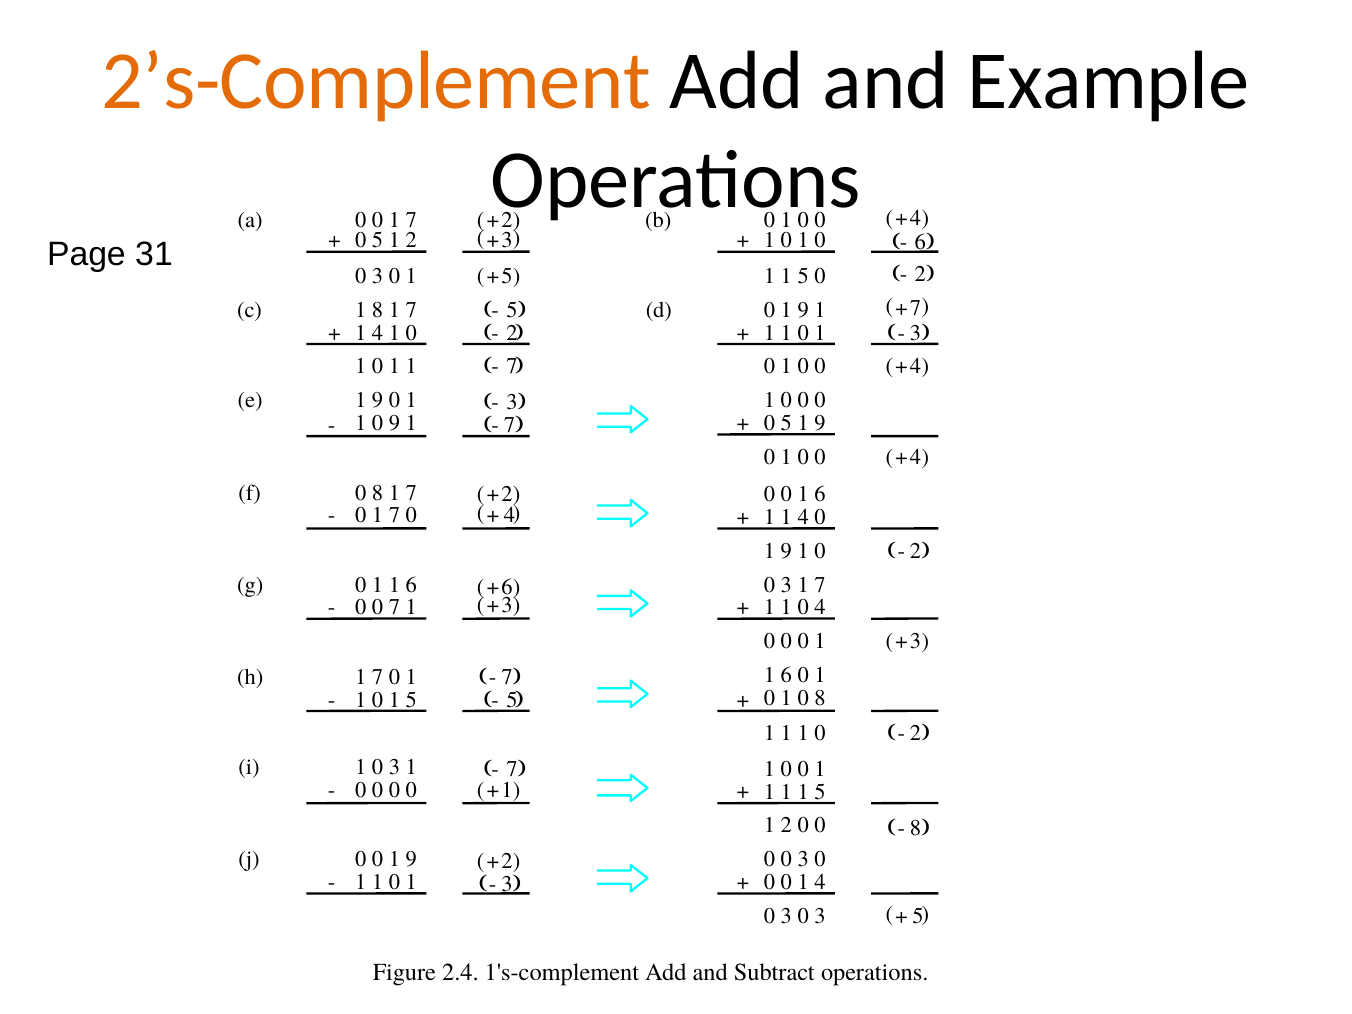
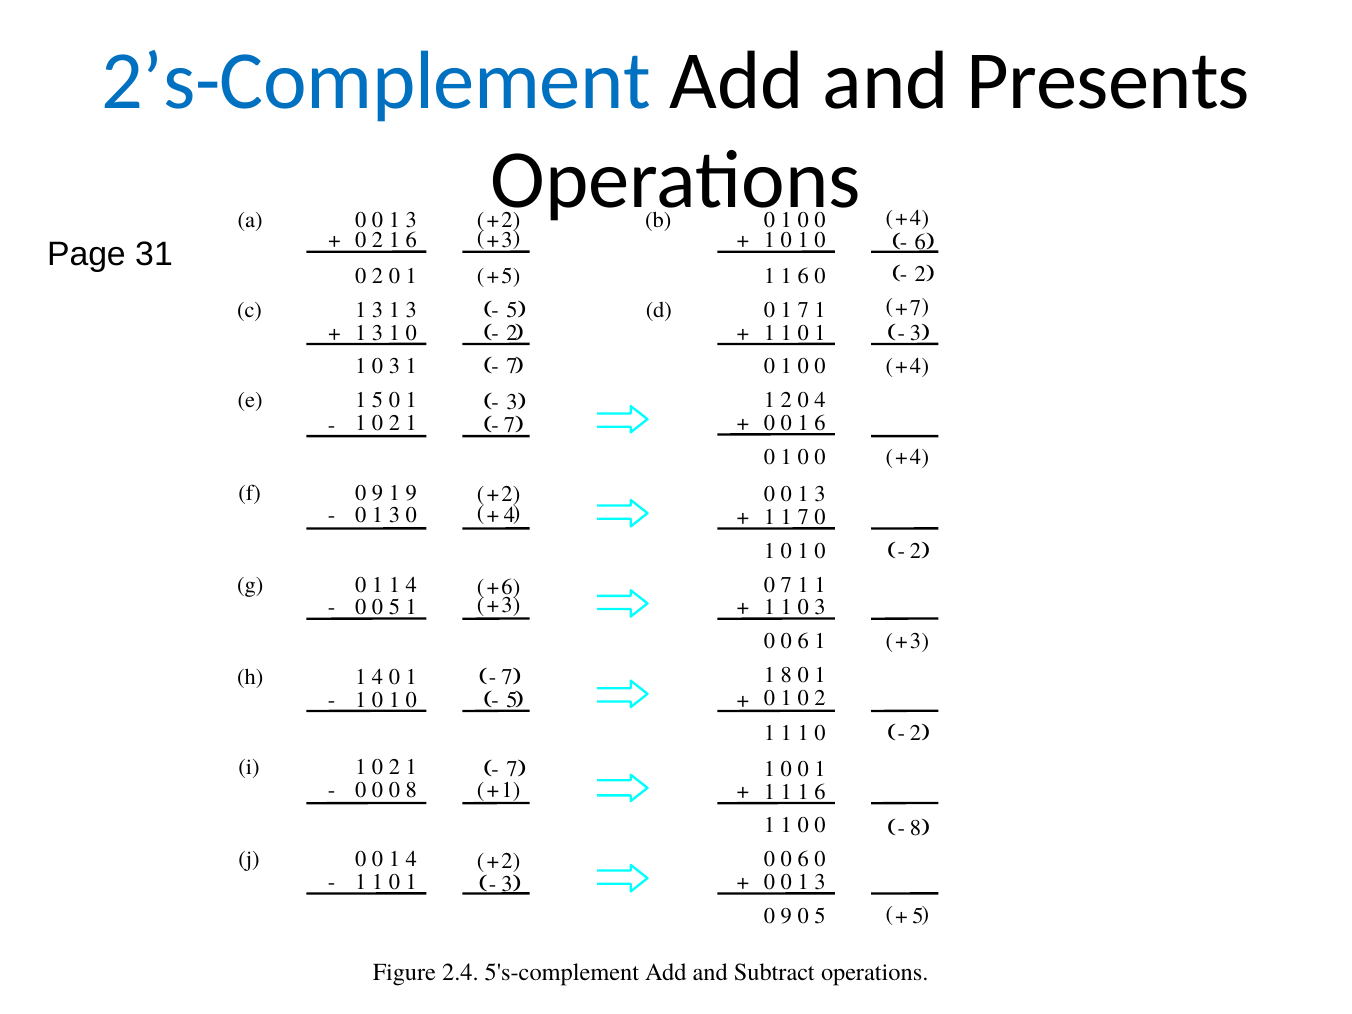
2’s-Complement colour: orange -> blue (376, 81)
Example: Example -> Presents (1108, 81)
7: 7 -> 3 (411, 220)
5: 5 -> 2 (378, 240)
2: 2 -> 6 (411, 240)
3: 3 -> 2 (378, 276)
5: 5 -> 6 (803, 276)
8: 8 -> 3 (378, 310)
7: 7 -> 3 (411, 310)
9: 9 -> 7 (803, 310)
4: 4 -> 3 (378, 333)
1: 1 -> 3 (394, 366)
9: 9 -> 5 (378, 400)
0: 0 -> 2 (786, 400)
0: 0 -> 4 (820, 400)
9: 9 -> 2 (394, 423)
5: 5 -> 0 (786, 423)
9: 9 -> 6 (820, 423)
8: 8 -> 9 (378, 493)
7: 7 -> 9 (411, 493)
6: 6 -> 3 (820, 494)
7: 7 -> 3 (394, 515)
1 1 4: 4 -> 7 (803, 517)
9: 9 -> 0 (786, 551)
6: 6 -> 4 (411, 585)
3: 3 -> 7 (786, 585)
7: 7 -> 1 (820, 585)
0 0 7: 7 -> 5 (394, 607)
1 1 0 4: 4 -> 3 (820, 607)
0: 0 -> 6 (803, 641)
6: 6 -> 8 (786, 675)
7: 7 -> 4 (378, 677)
8: 8 -> 2 (820, 698)
5: 5 -> 0 (411, 700)
3: 3 -> 2 (394, 767)
0: 0 -> 8 (411, 790)
1 1 1 5: 5 -> 6 (820, 792)
2: 2 -> 1 (786, 826)
9: 9 -> 4 (411, 860)
3: 3 -> 6 (803, 860)
4: 4 -> 3 (820, 882)
3: 3 -> 9 (786, 916)
3: 3 -> 5 (820, 916)
1's-complement: 1's-complement -> 5's-complement (562, 972)
